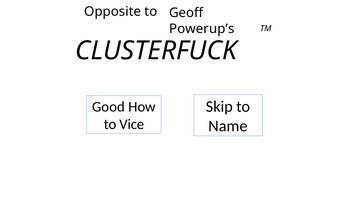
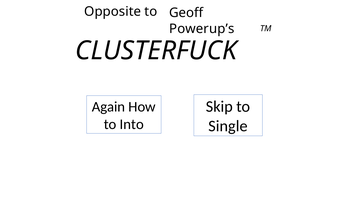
Good: Good -> Again (109, 107)
Vice: Vice -> Into (132, 124)
Name: Name -> Single (228, 126)
